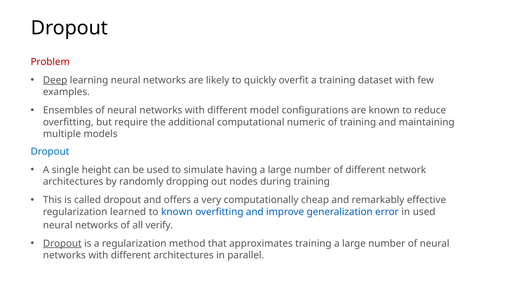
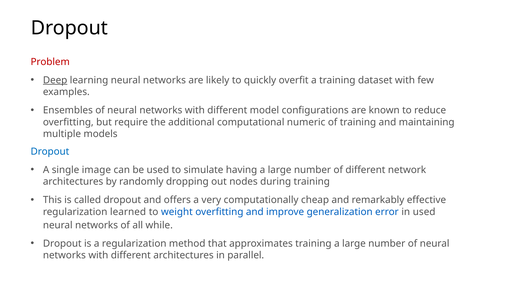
height: height -> image (96, 170)
to known: known -> weight (177, 212)
verify: verify -> while (159, 225)
Dropout underline: present -> none (62, 244)
